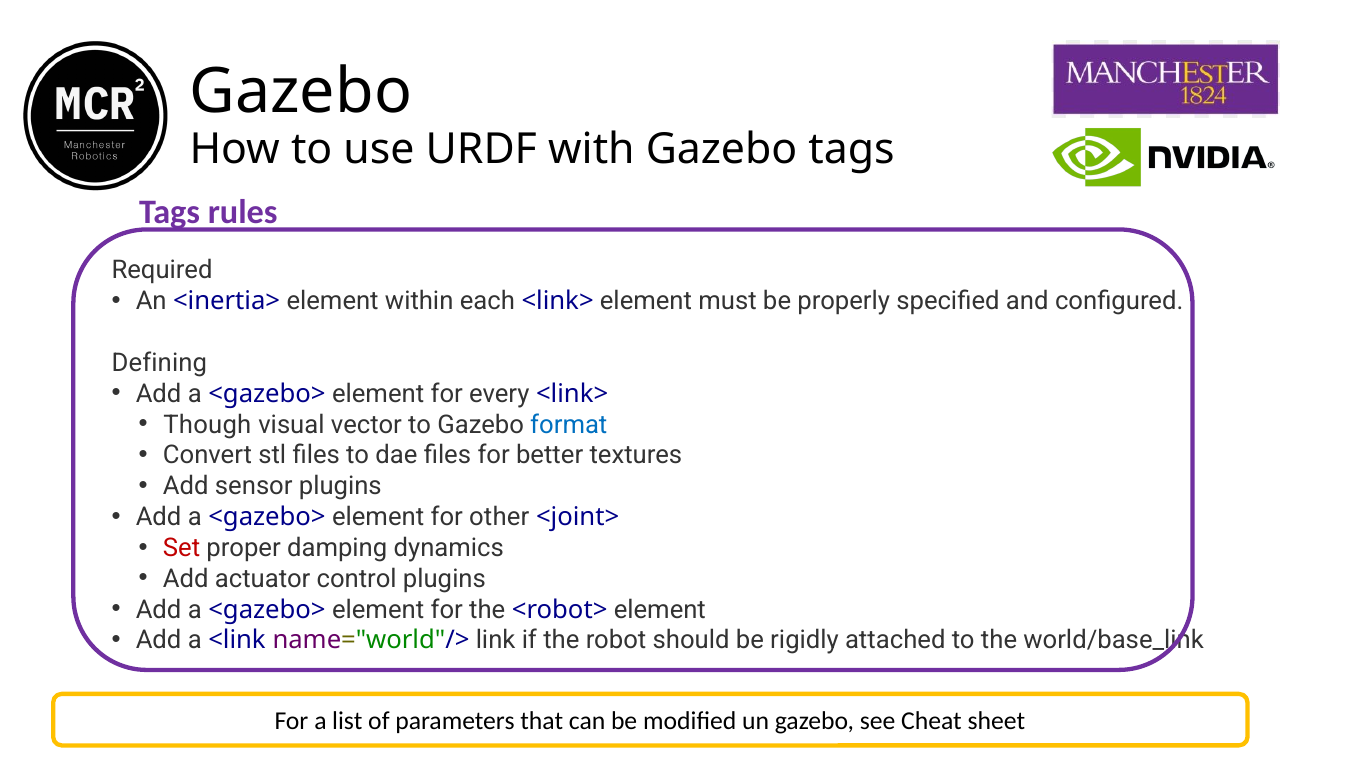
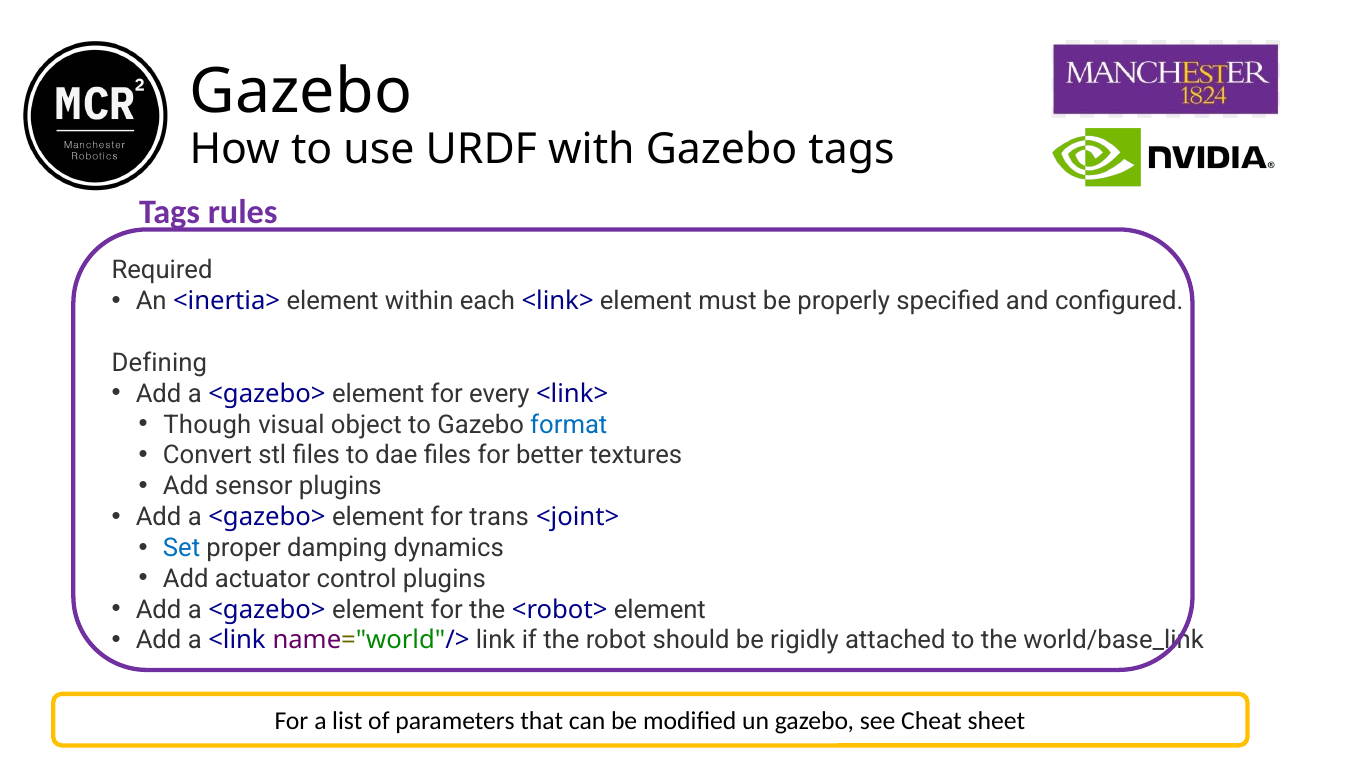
vector: vector -> object (366, 424)
other: other -> trans (499, 517)
Set colour: red -> blue (182, 548)
